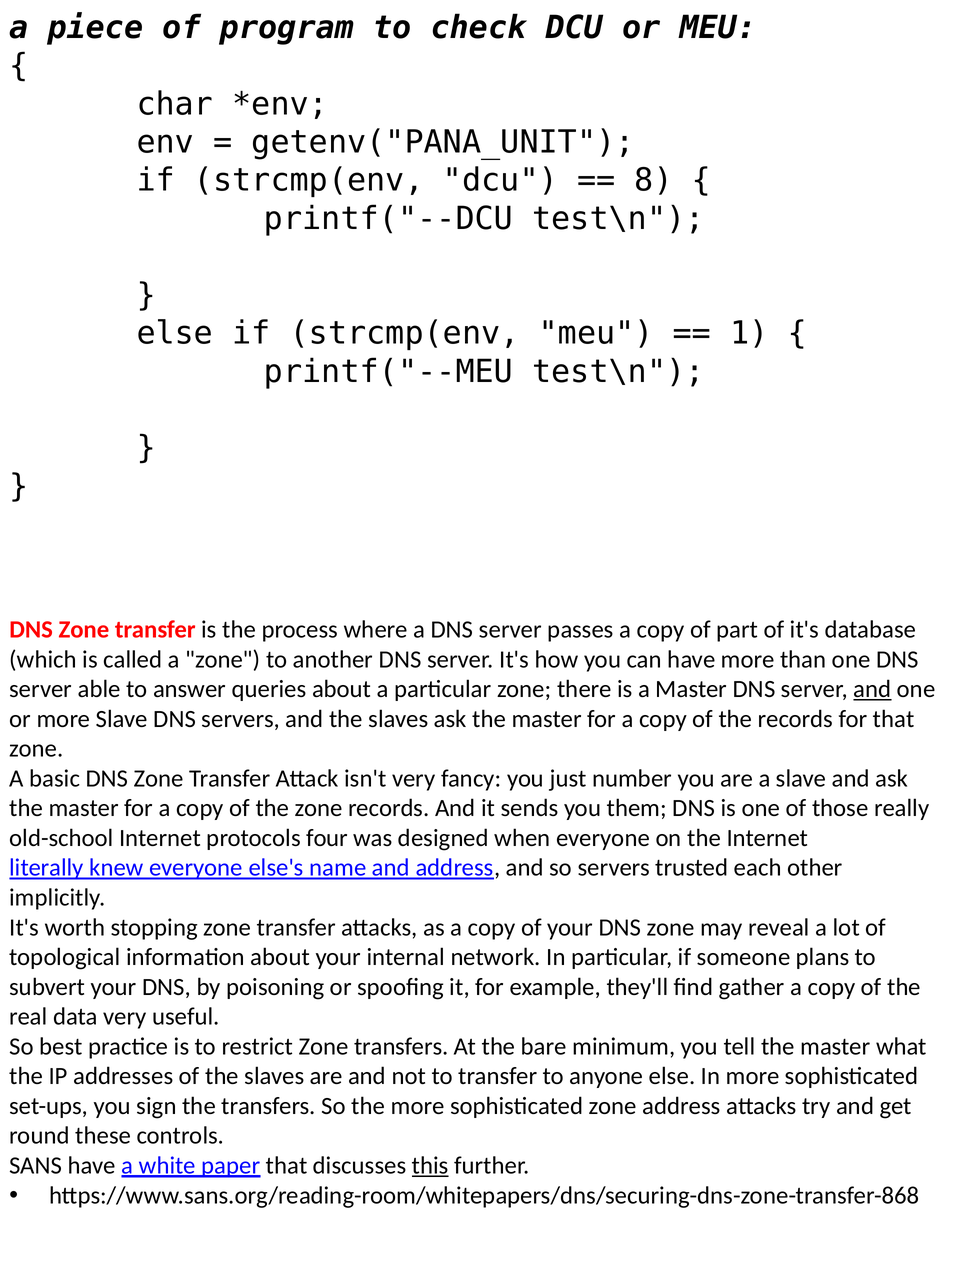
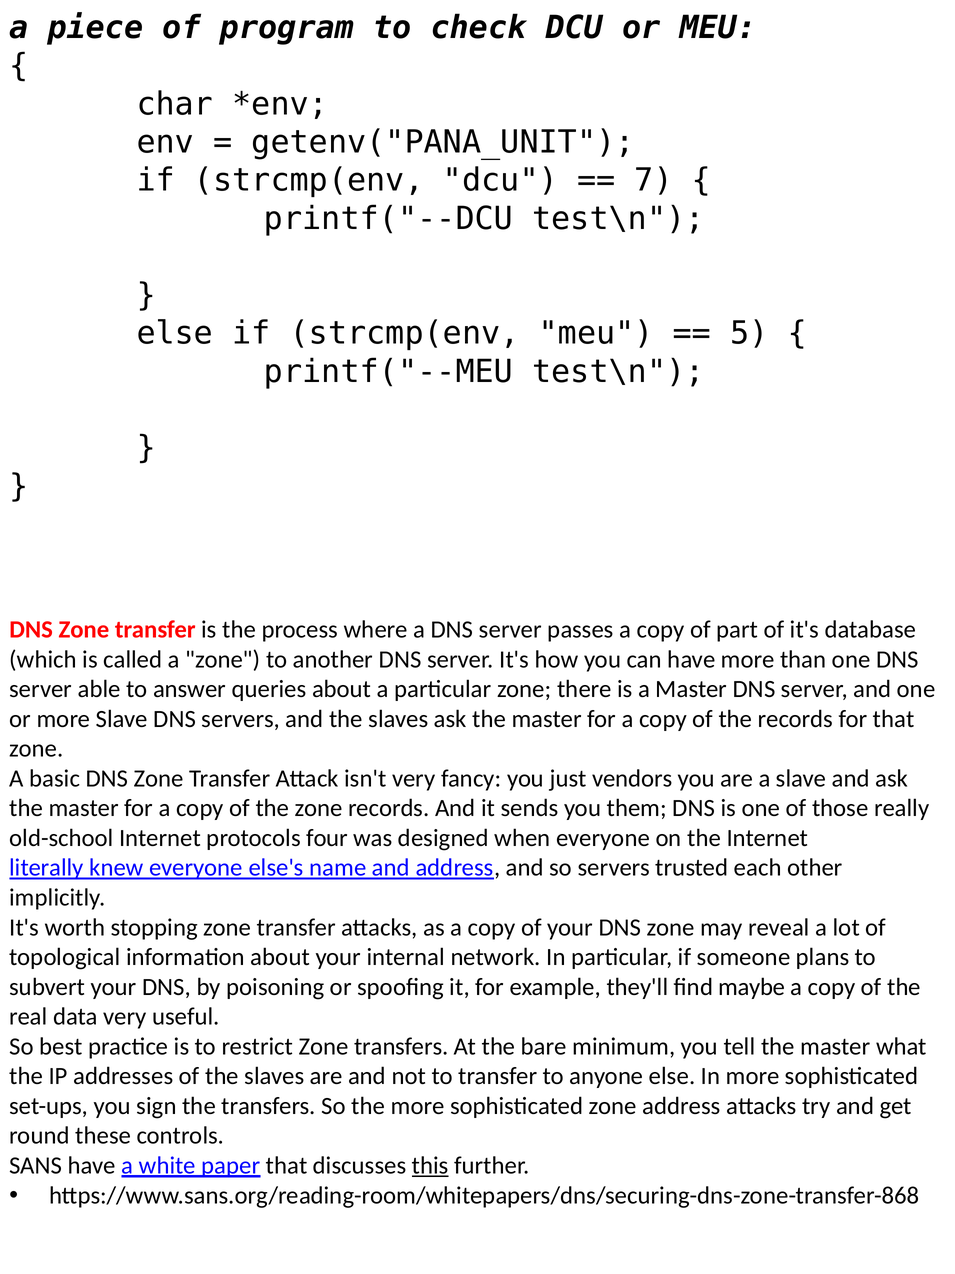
8: 8 -> 7 (654, 180)
1: 1 -> 5 (749, 333)
and underline: present -> none (872, 689)
number: number -> vendors (632, 778)
gather: gather -> maybe (752, 987)
